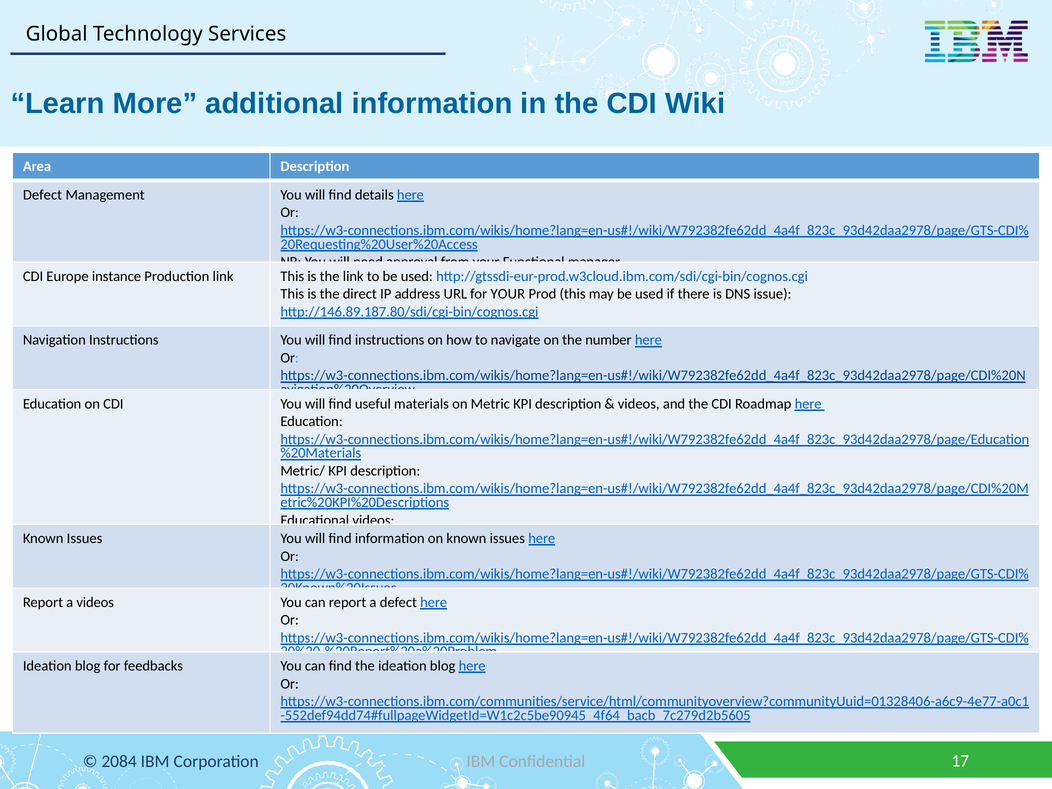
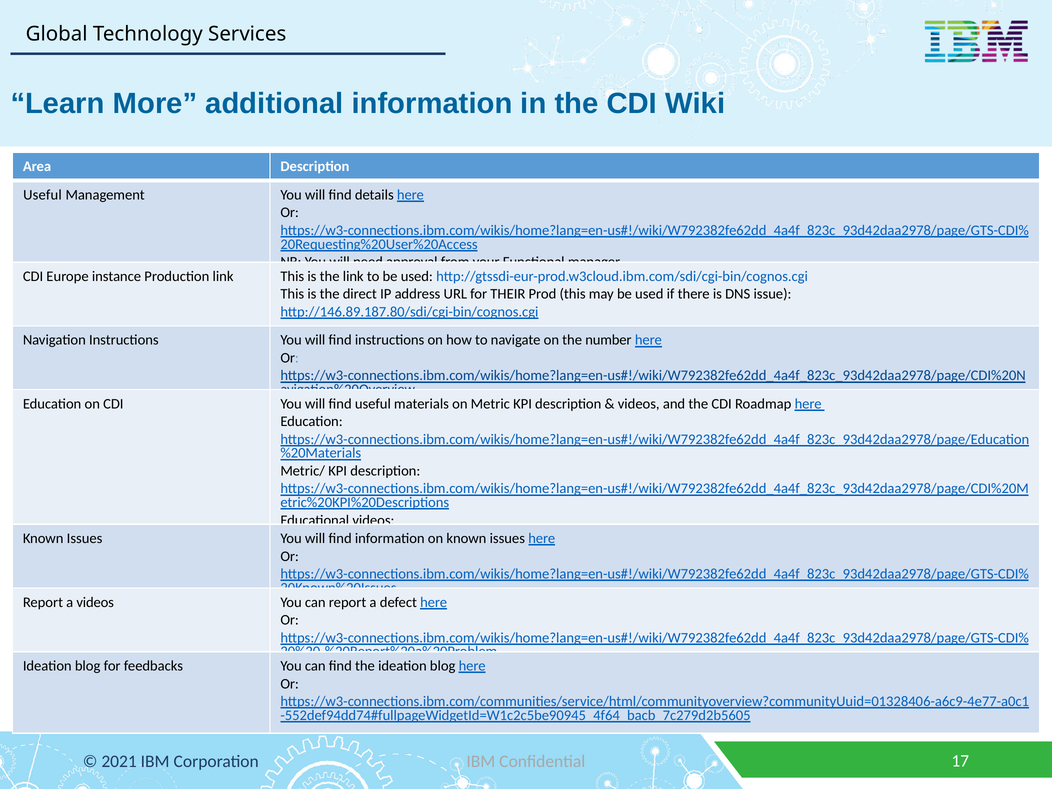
Defect: Defect -> Useful (42, 195)
for YOUR: YOUR -> THEIR (508, 294)
2084: 2084 -> 2021 (119, 761)
